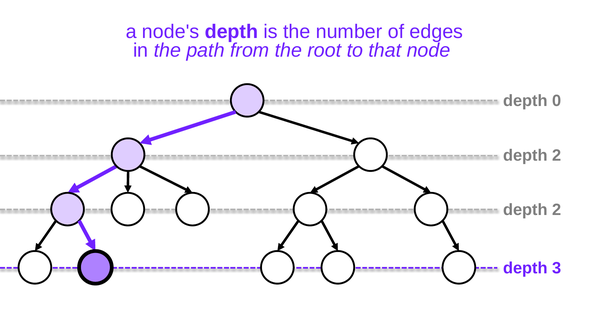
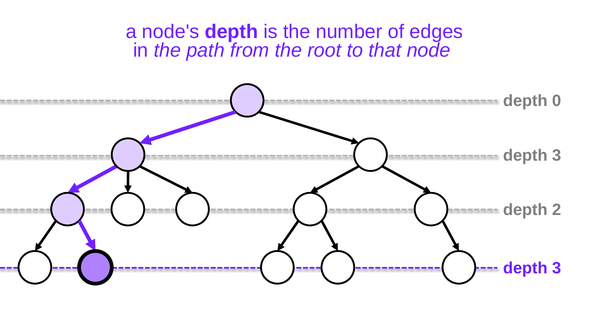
2: 2 -> 3 (557, 155)
